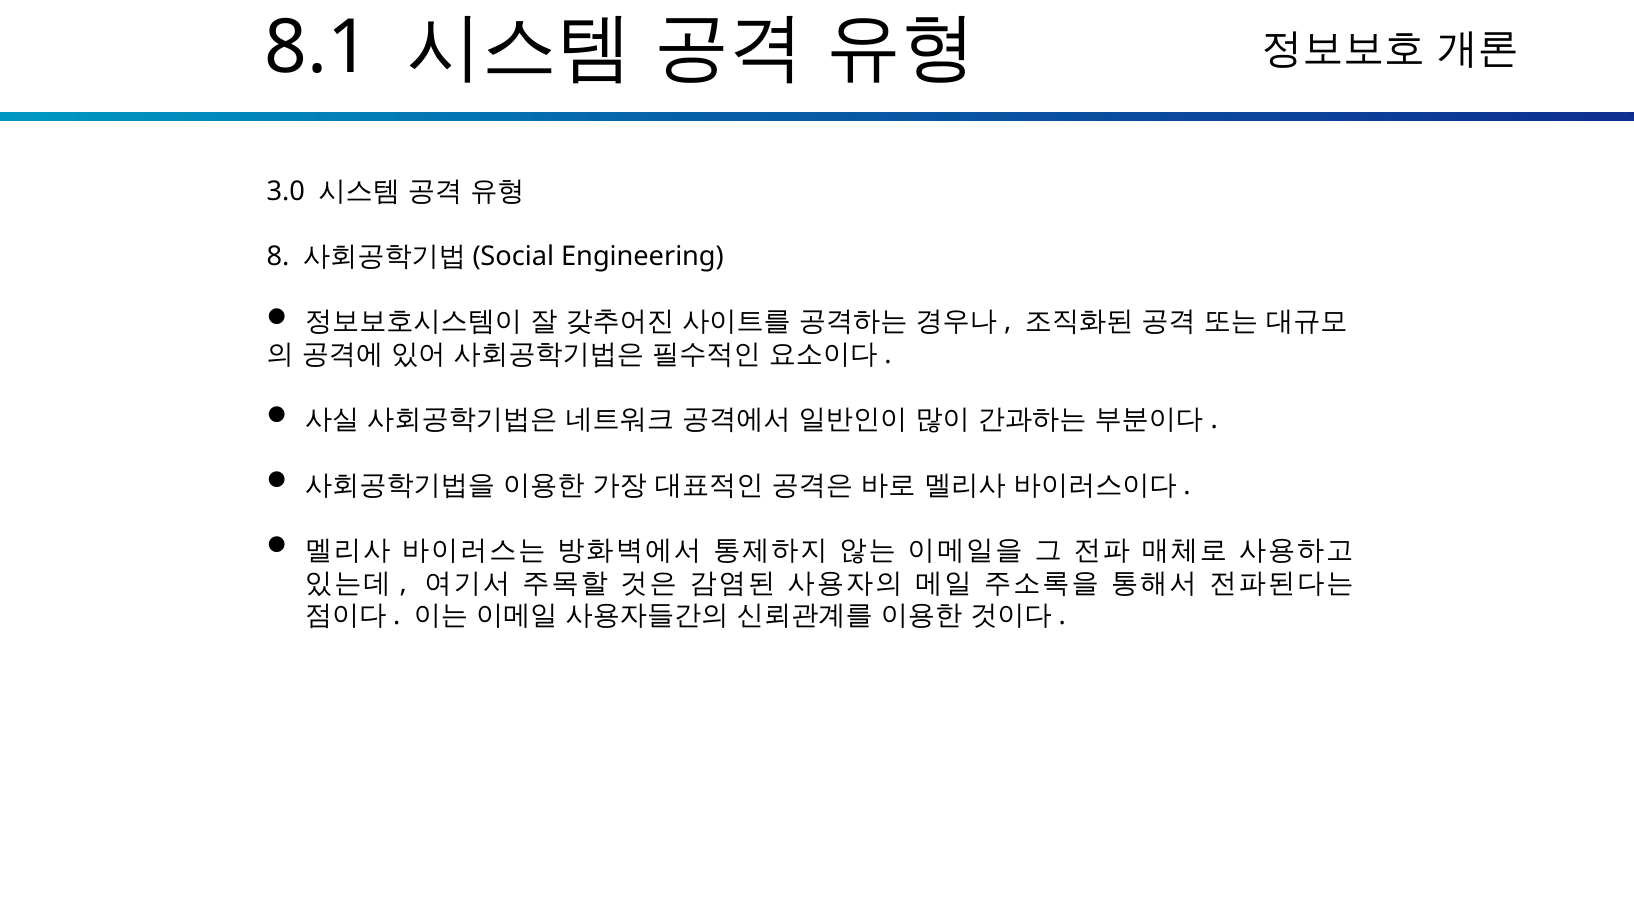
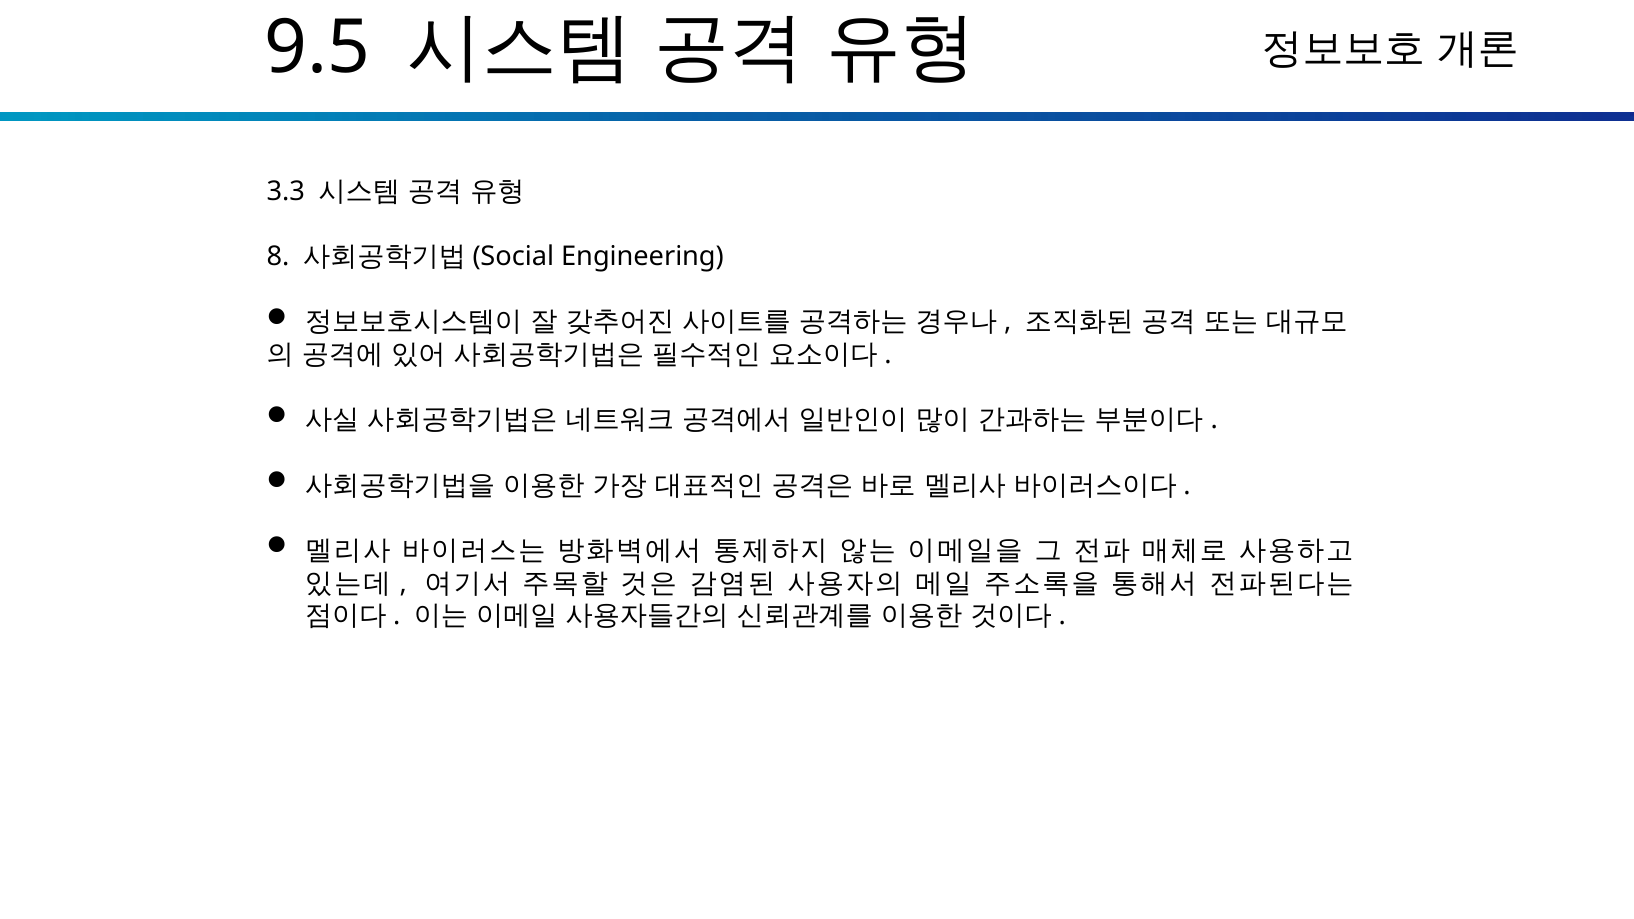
8.1: 8.1 -> 9.5 (317, 47)
3.0: 3.0 -> 3.3 (286, 191)
